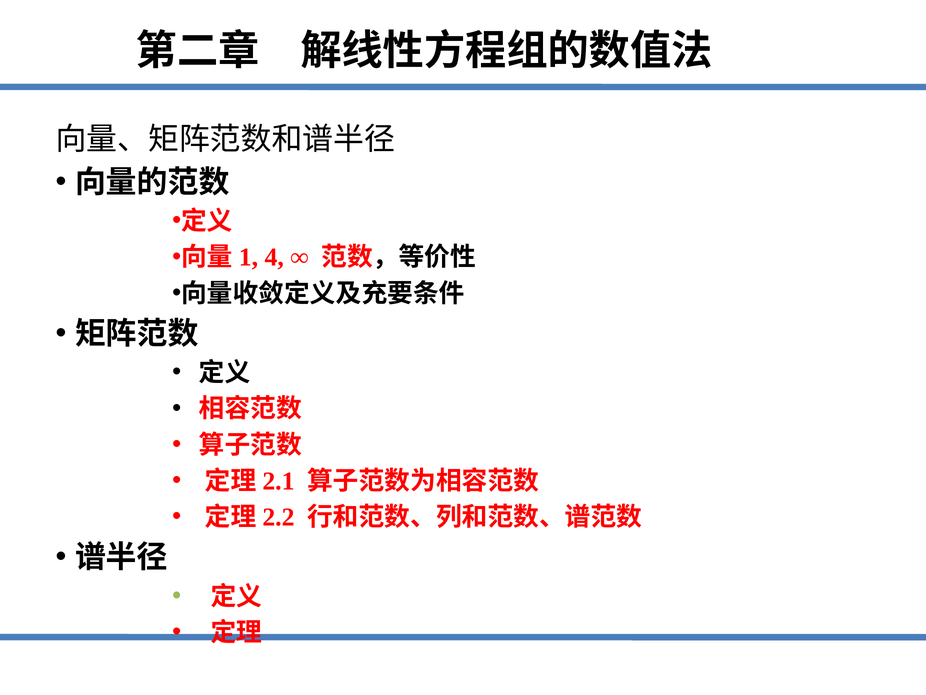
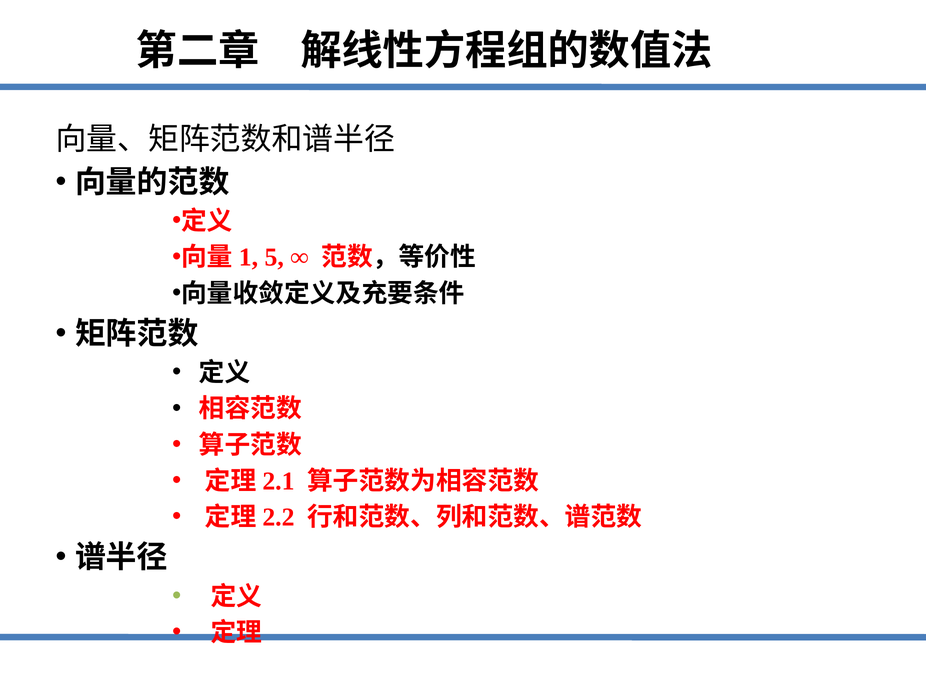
4: 4 -> 5 (274, 257)
